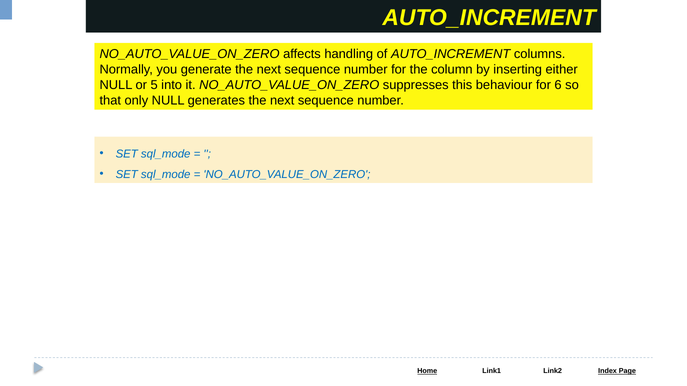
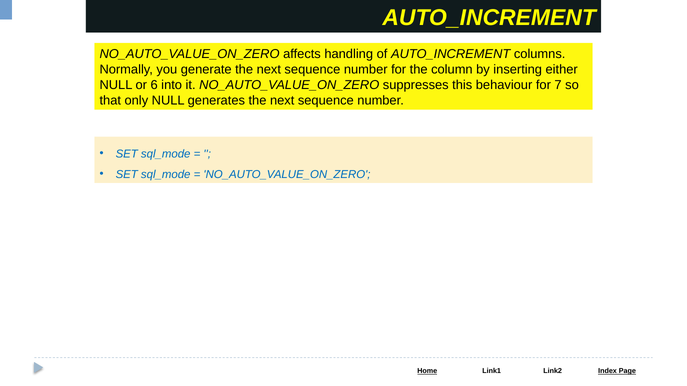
5: 5 -> 6 (154, 85)
6: 6 -> 7 (558, 85)
